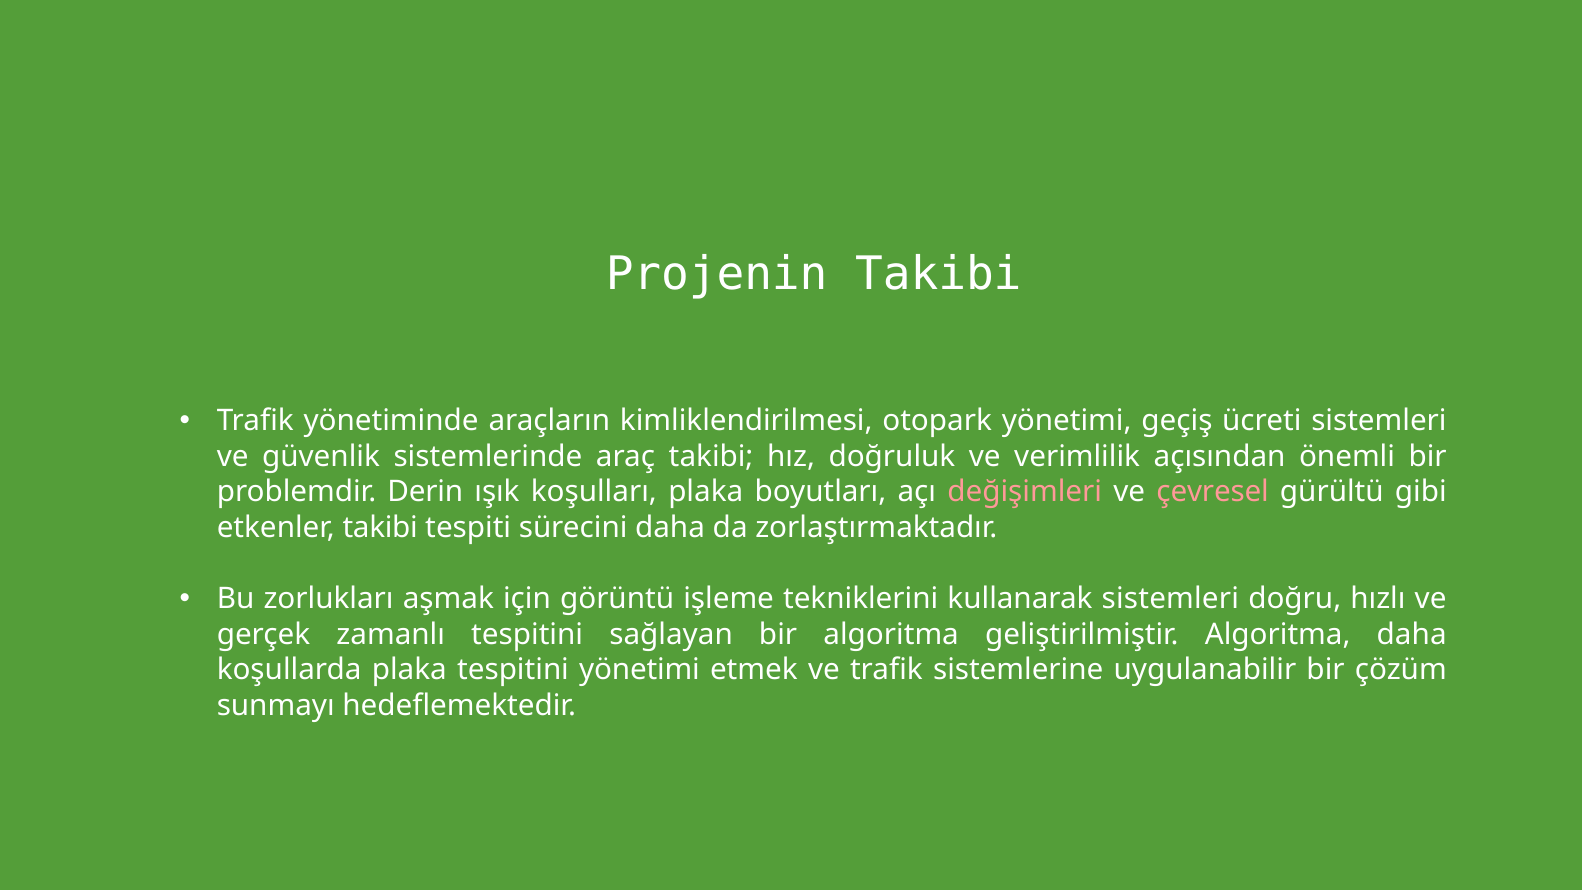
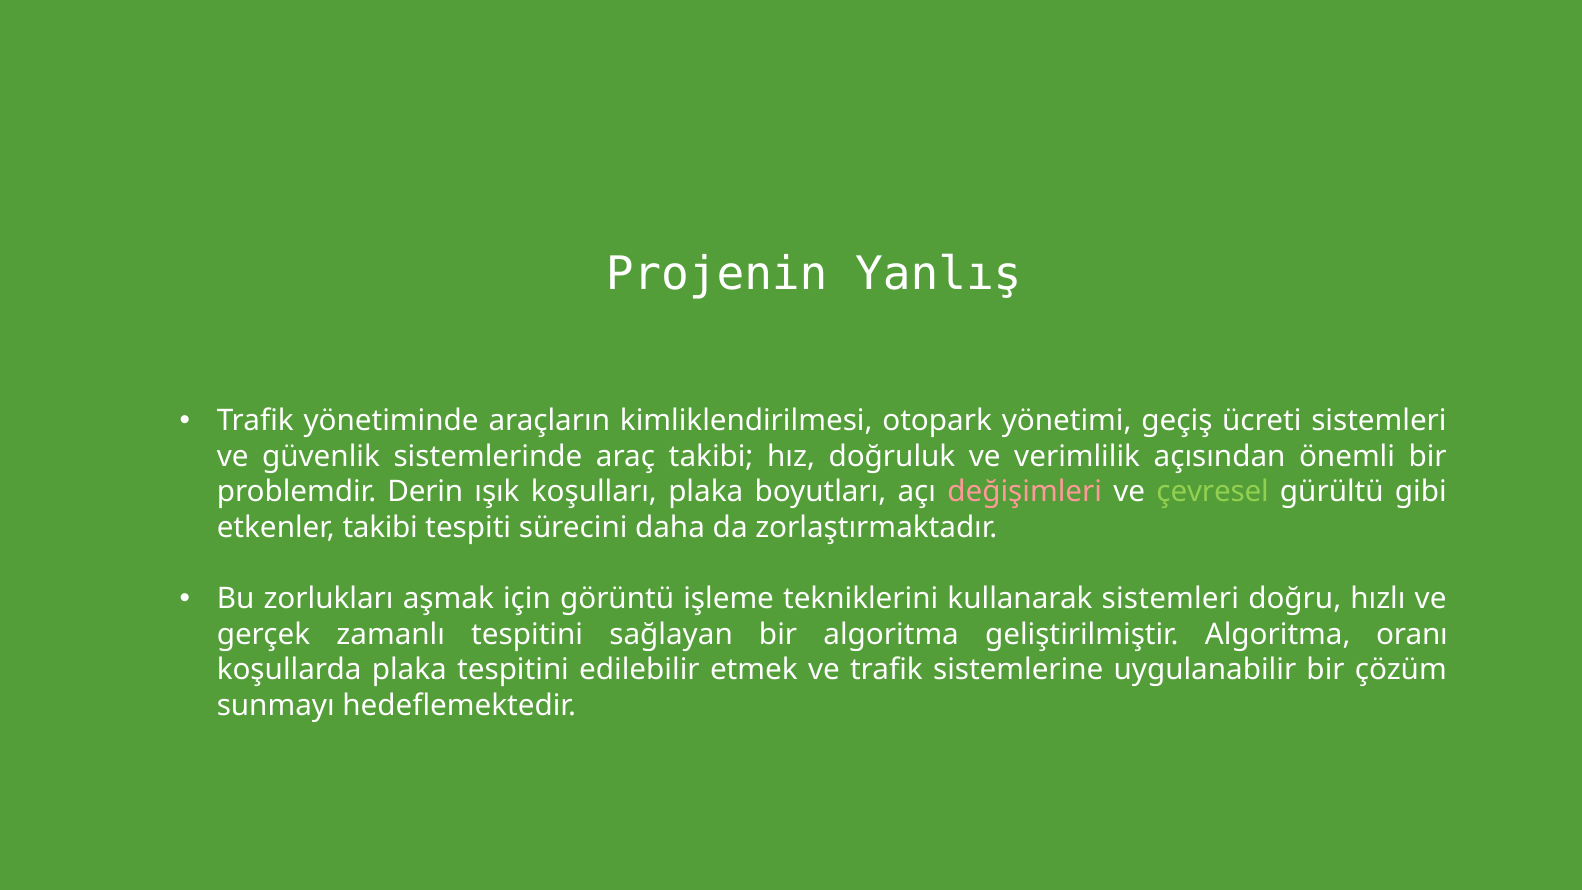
Projenin Takibi: Takibi -> Yanlış (938, 274)
çevresel colour: pink -> light green (1213, 492)
Algoritma daha: daha -> oranı (1412, 634)
tespitini yönetimi: yönetimi -> edilebilir (639, 670)
